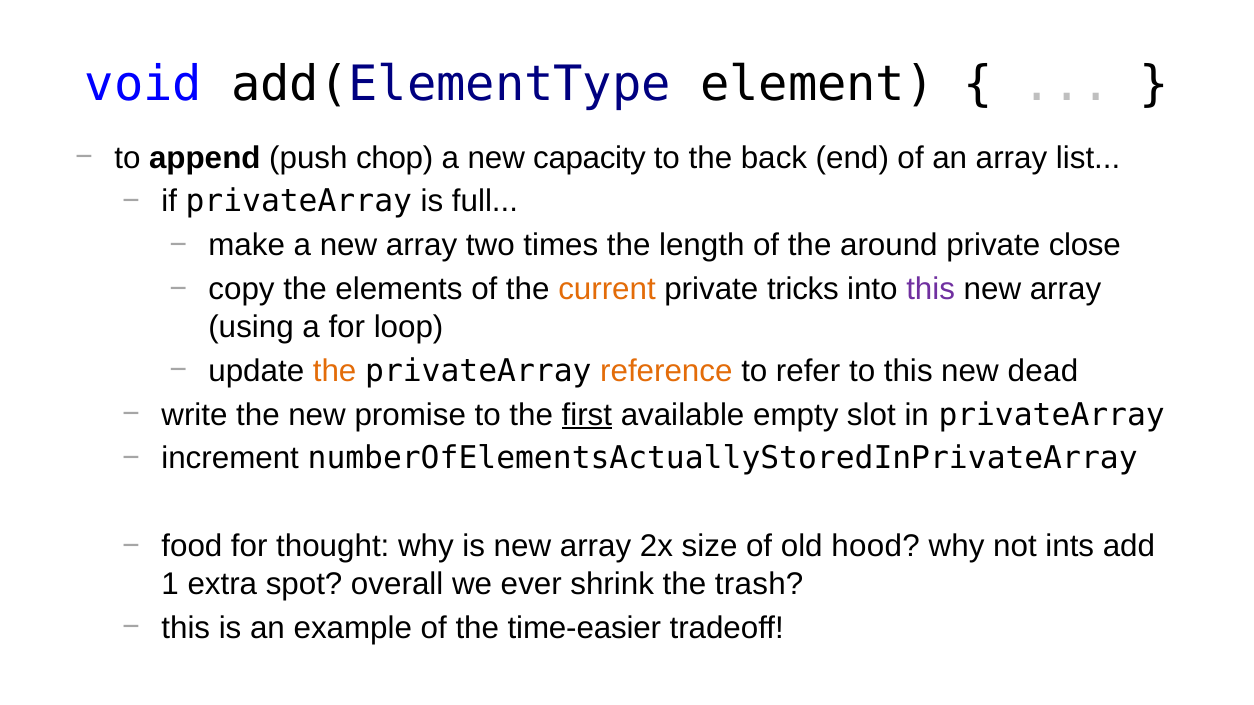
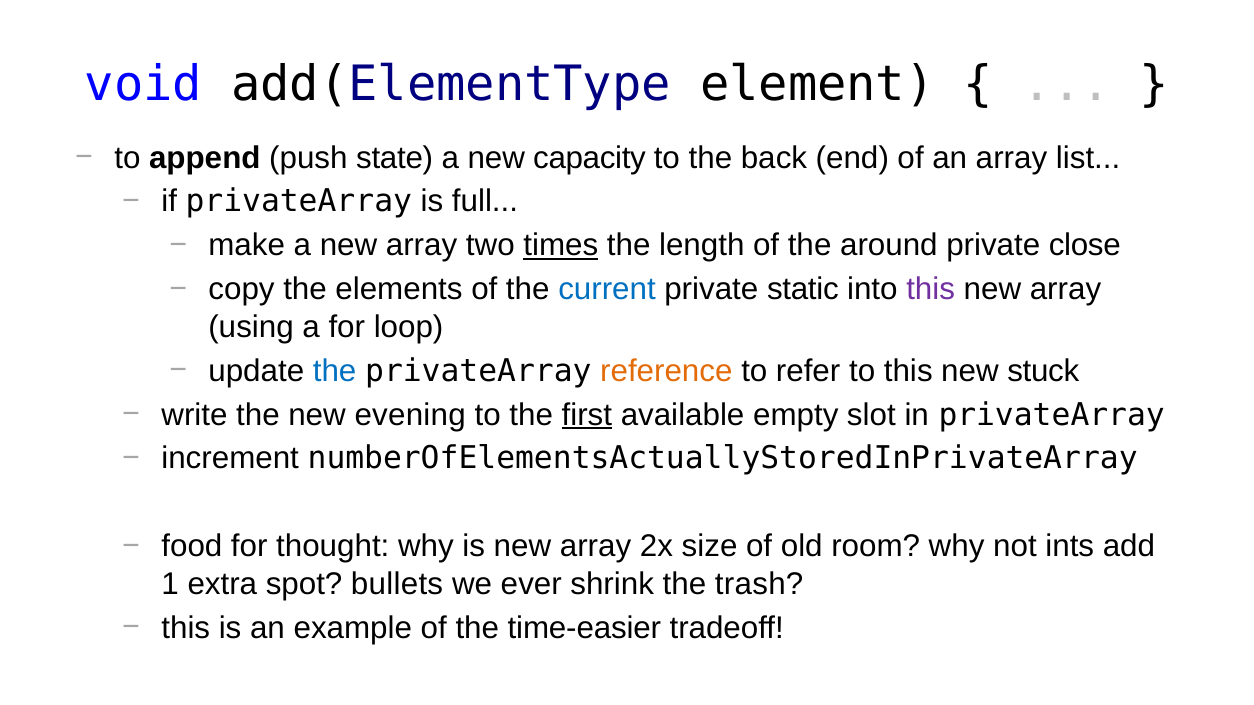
chop: chop -> state (395, 158)
times underline: none -> present (561, 246)
current colour: orange -> blue (607, 290)
tricks: tricks -> static (803, 290)
the colour: orange -> blue (335, 371)
dead: dead -> stuck (1043, 371)
promise: promise -> evening (410, 415)
hood: hood -> room (876, 547)
overall: overall -> bullets (397, 584)
